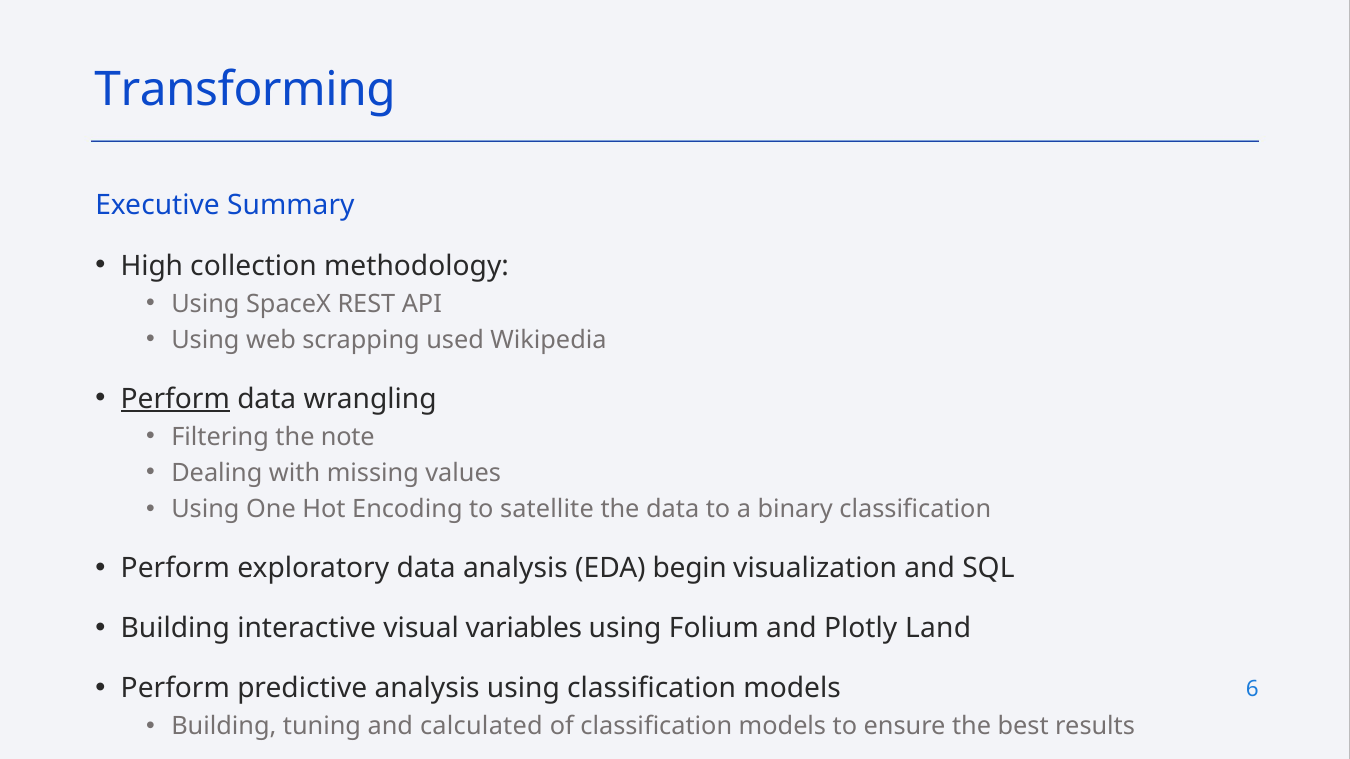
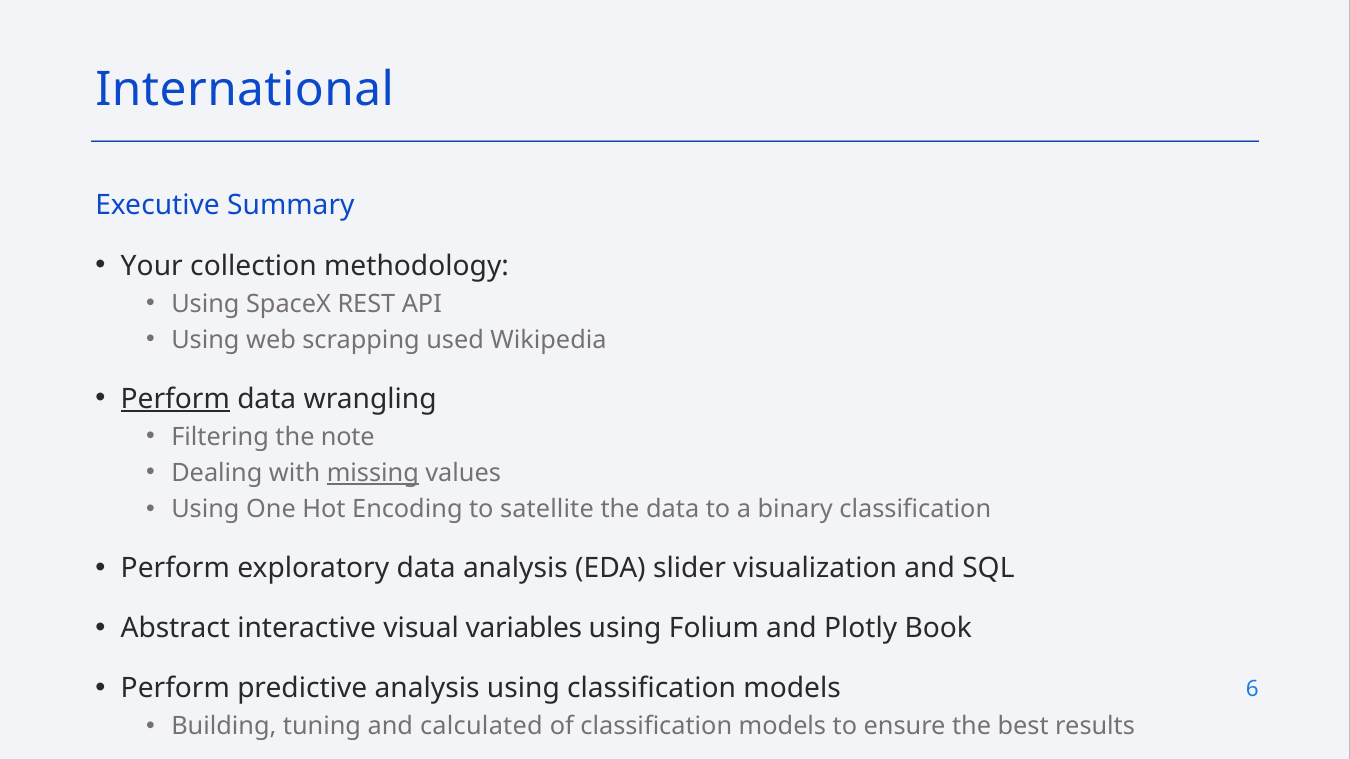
Transforming: Transforming -> International (245, 90)
High: High -> Your (152, 266)
missing underline: none -> present (373, 473)
begin: begin -> slider (689, 568)
Building: Building -> Abstract (175, 629)
Land: Land -> Book (938, 629)
